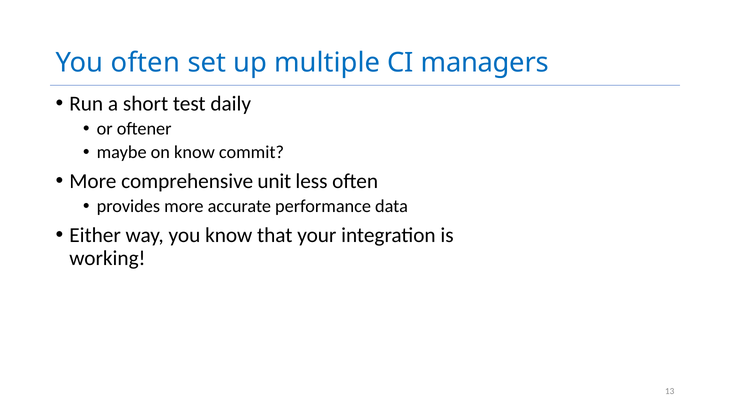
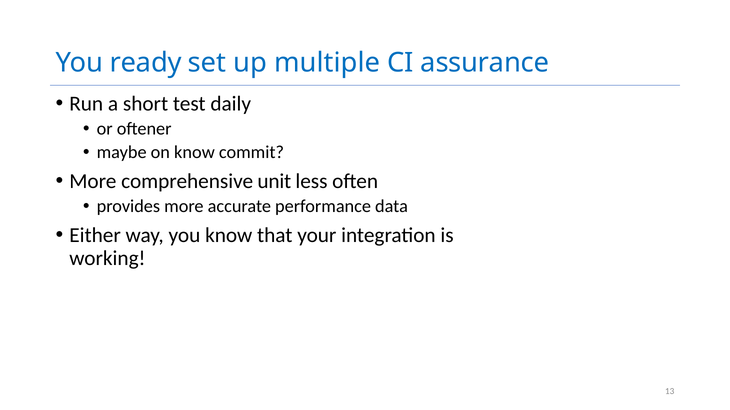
You often: often -> ready (146, 63)
managers: managers -> assurance (485, 63)
